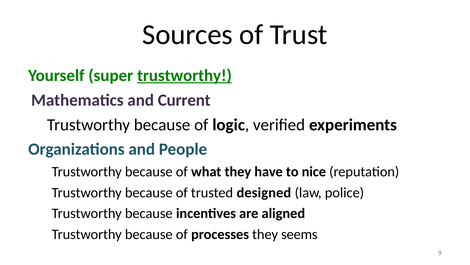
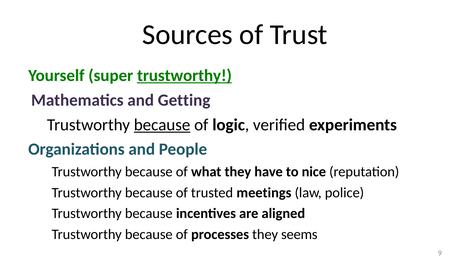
Current: Current -> Getting (184, 100)
because underline: none -> present (162, 124)
designed: designed -> meetings (264, 192)
